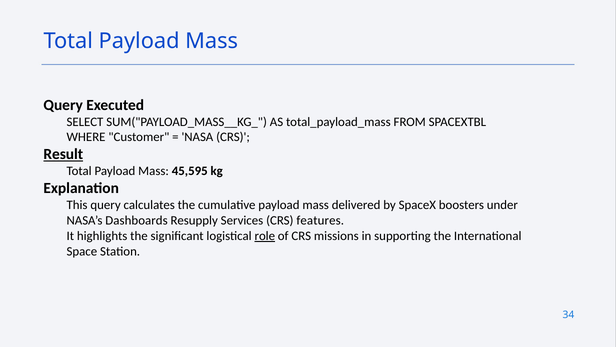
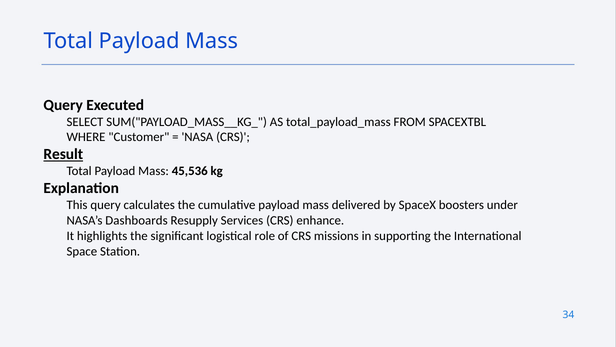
45,595: 45,595 -> 45,536 (190, 171)
features: features -> enhance (320, 220)
role underline: present -> none (265, 236)
